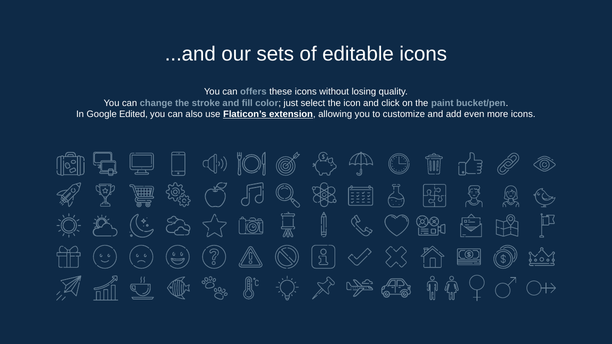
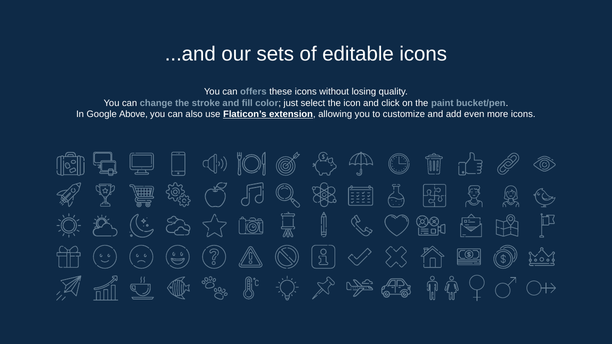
Edited: Edited -> Above (133, 114)
